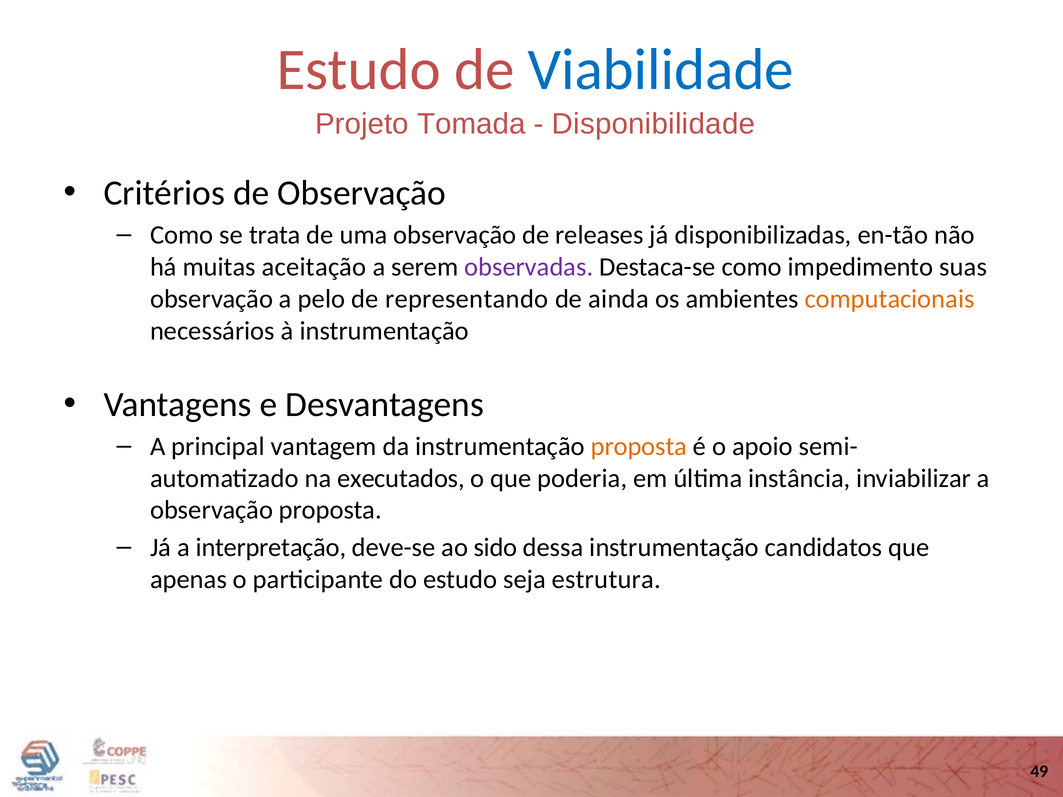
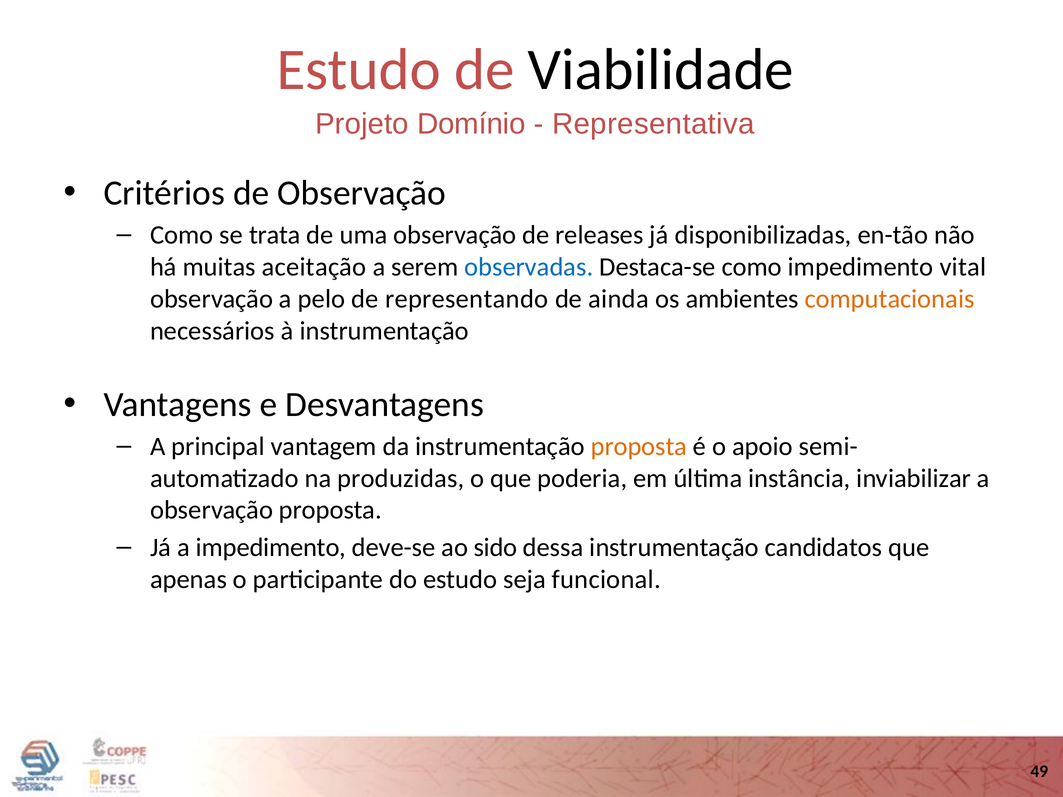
Viabilidade colour: blue -> black (661, 70)
Tomada: Tomada -> Domínio (471, 124)
Disponibilidade: Disponibilidade -> Representativa (653, 124)
observadas colour: purple -> blue (529, 267)
suas: suas -> vital (963, 267)
executados: executados -> produzidas (401, 478)
a interpretação: interpretação -> impedimento (271, 548)
estrutura: estrutura -> funcional (606, 579)
